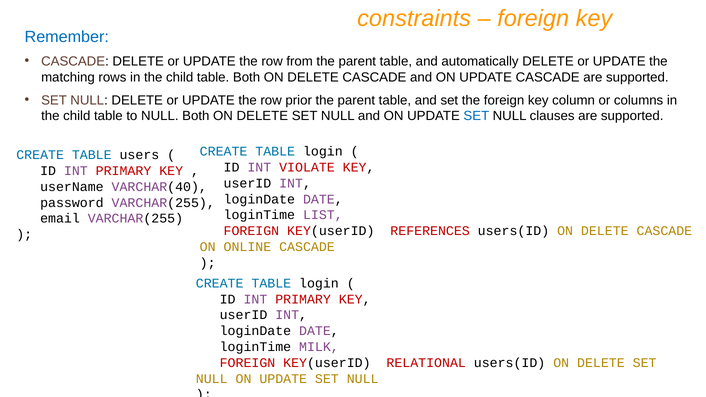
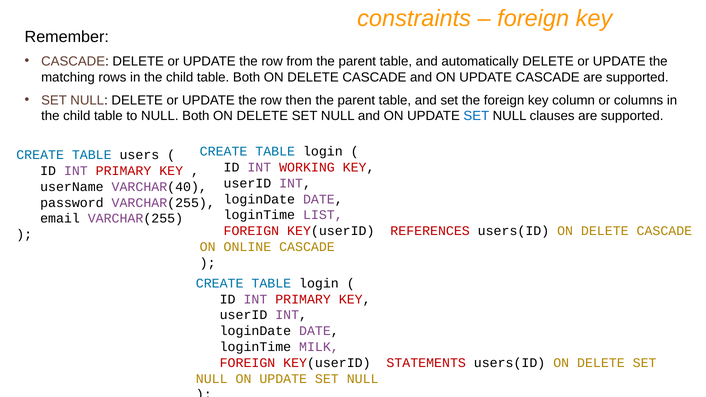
Remember colour: blue -> black (67, 37)
prior: prior -> then (299, 100)
VIOLATE: VIOLATE -> WORKING (307, 168)
RELATIONAL: RELATIONAL -> STATEMENTS (426, 363)
